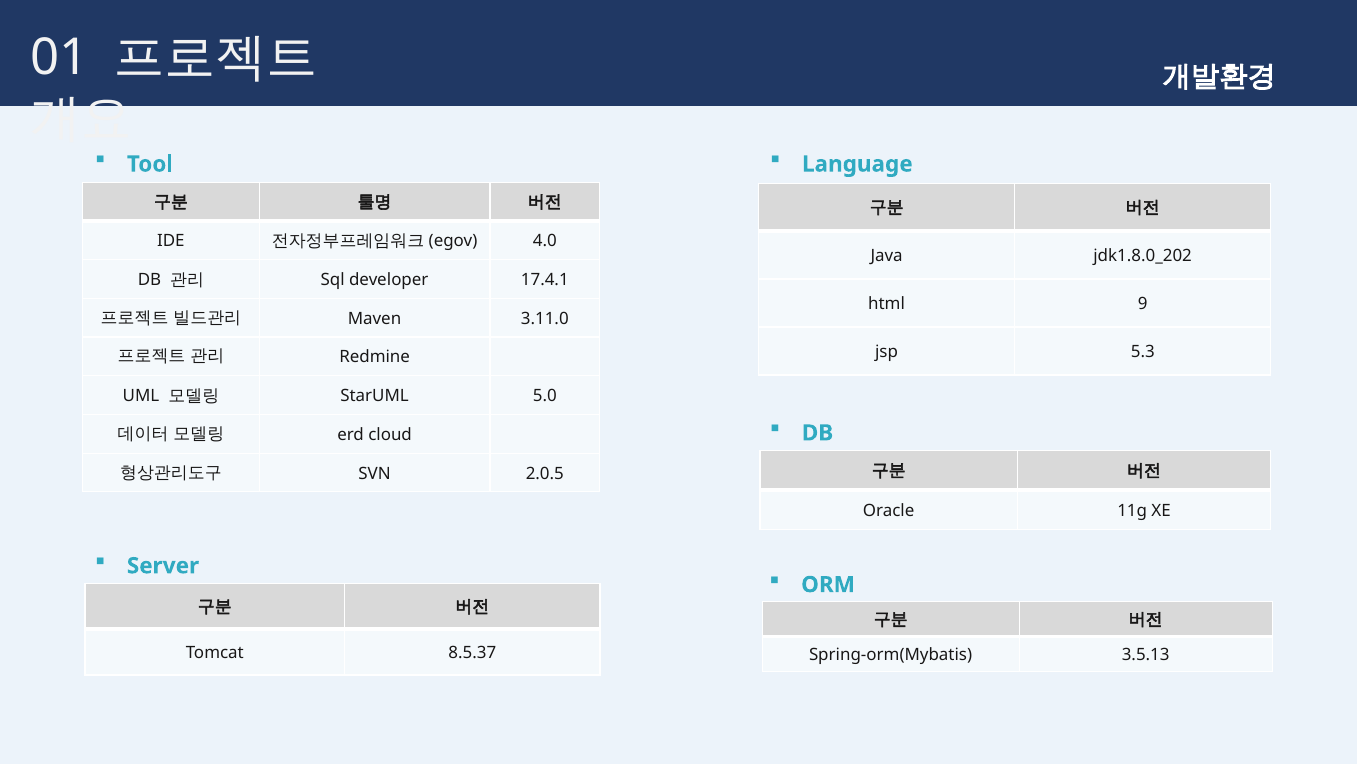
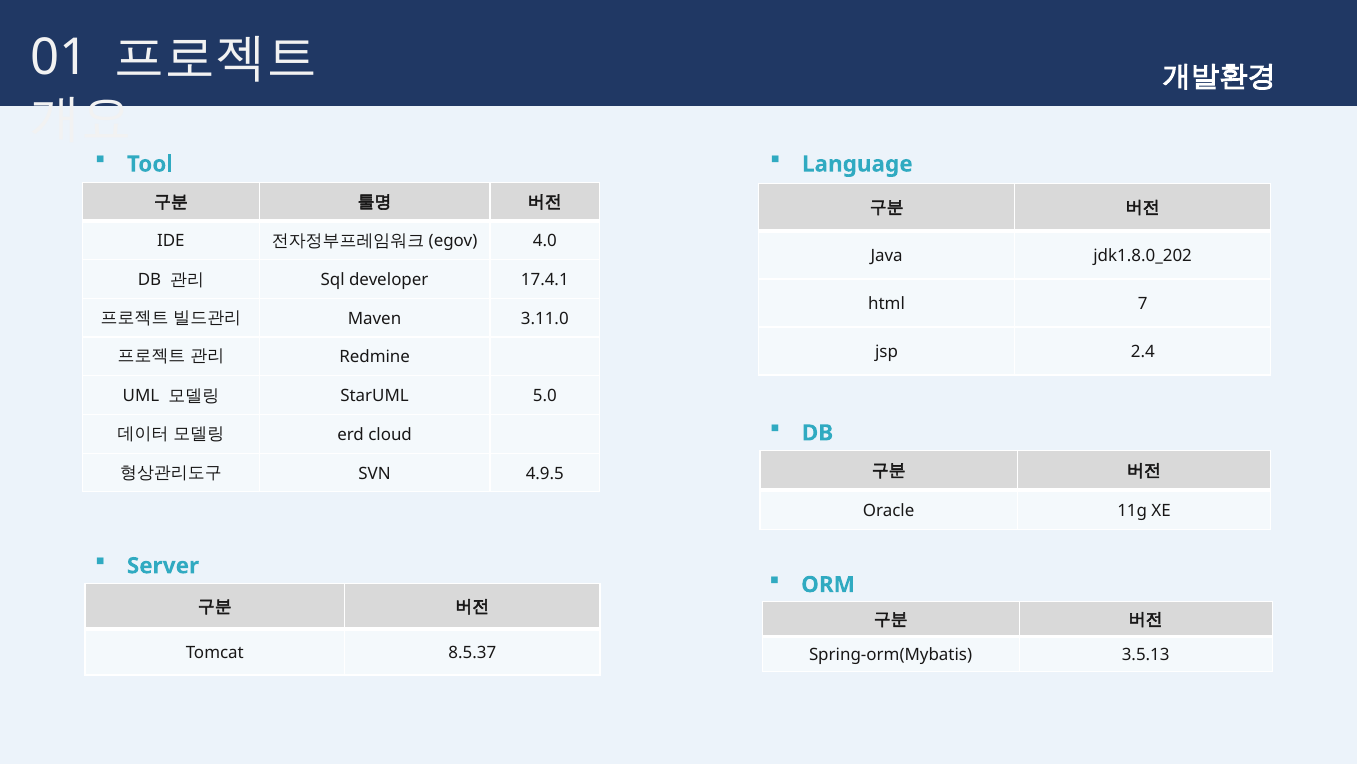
9: 9 -> 7 (1143, 304)
5.3: 5.3 -> 2.4 (1143, 352)
2.0.5: 2.0.5 -> 4.9.5 (545, 473)
